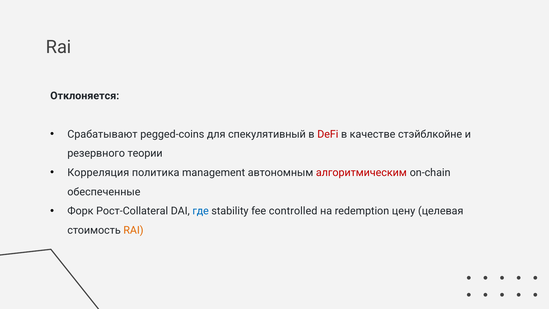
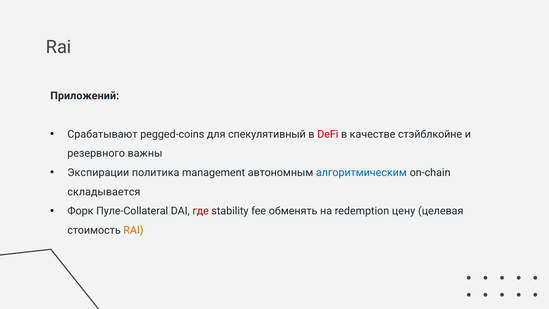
Отклоняется: Отклоняется -> Приложений (85, 96)
теории: теории -> важны (145, 153)
Корреляция: Корреляция -> Экспирации (98, 173)
алгоритмическим colour: red -> blue (361, 173)
обеспеченные: обеспеченные -> складывается (104, 192)
Рост-Collateral: Рост-Collateral -> Пуле-Collateral (132, 211)
где colour: blue -> red (201, 211)
controlled: controlled -> обменять (293, 211)
